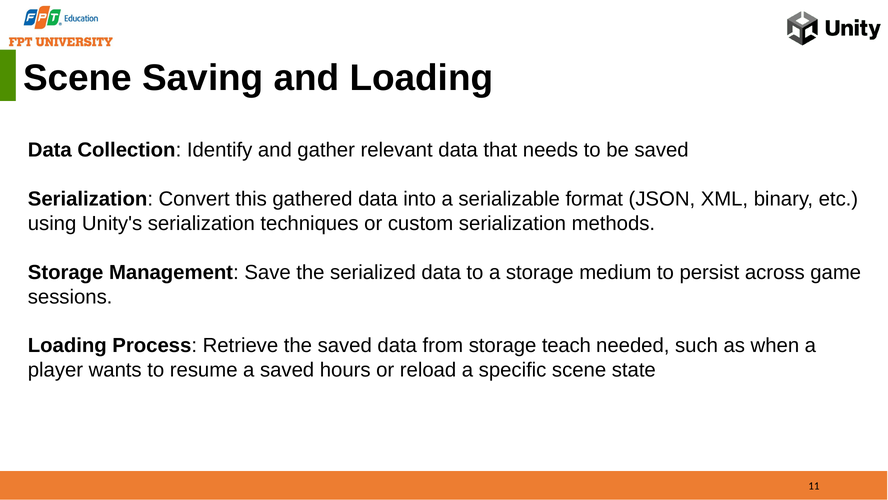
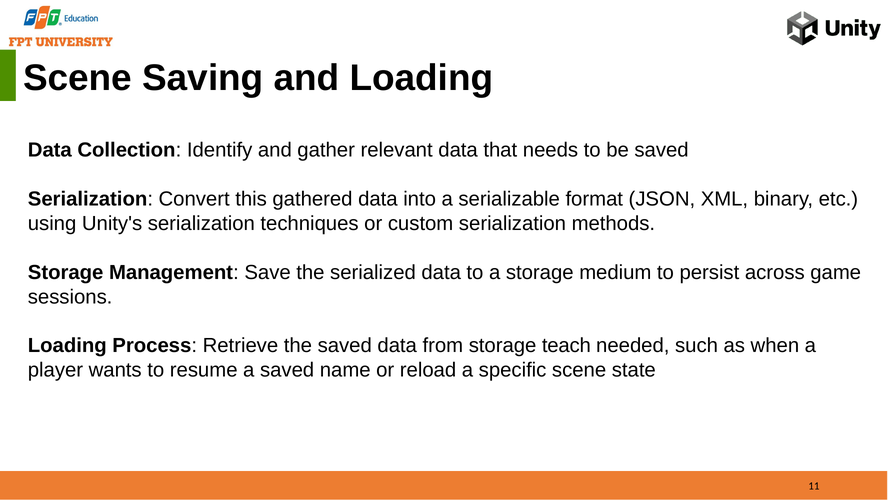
hours: hours -> name (345, 370)
